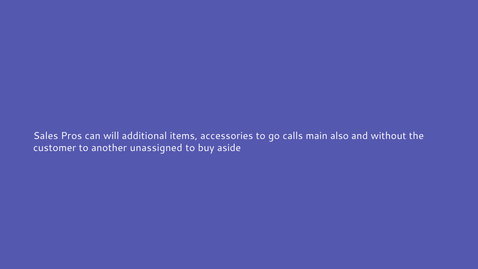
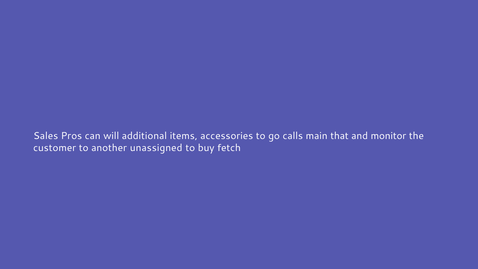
also: also -> that (339, 136)
without: without -> monitor (389, 136)
aside: aside -> fetch (229, 148)
